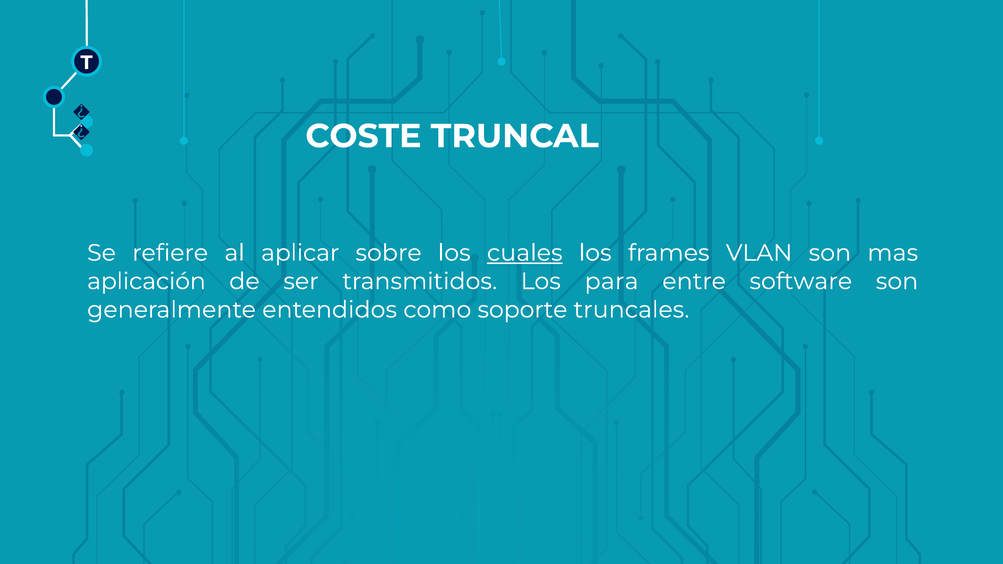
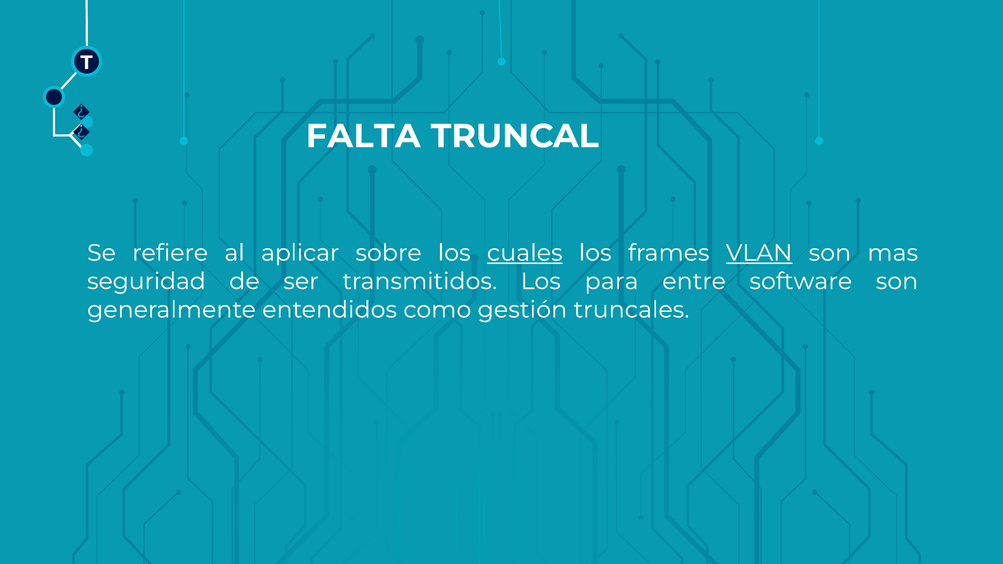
COSTE: COSTE -> FALTA (363, 136)
VLAN underline: none -> present (759, 253)
aplicación: aplicación -> seguridad (146, 281)
soporte: soporte -> gestión (522, 310)
